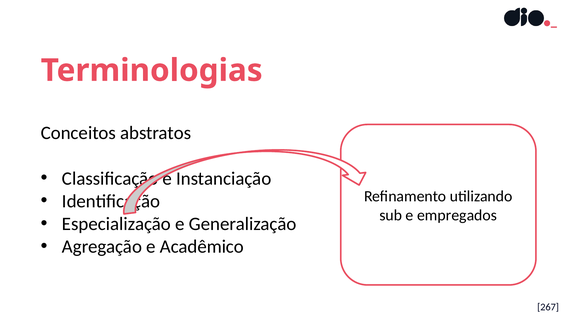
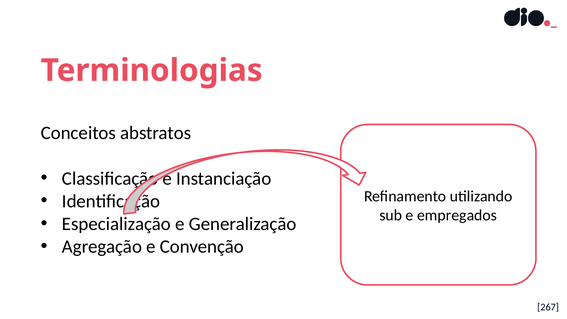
Acadêmico: Acadêmico -> Convenção (202, 246)
